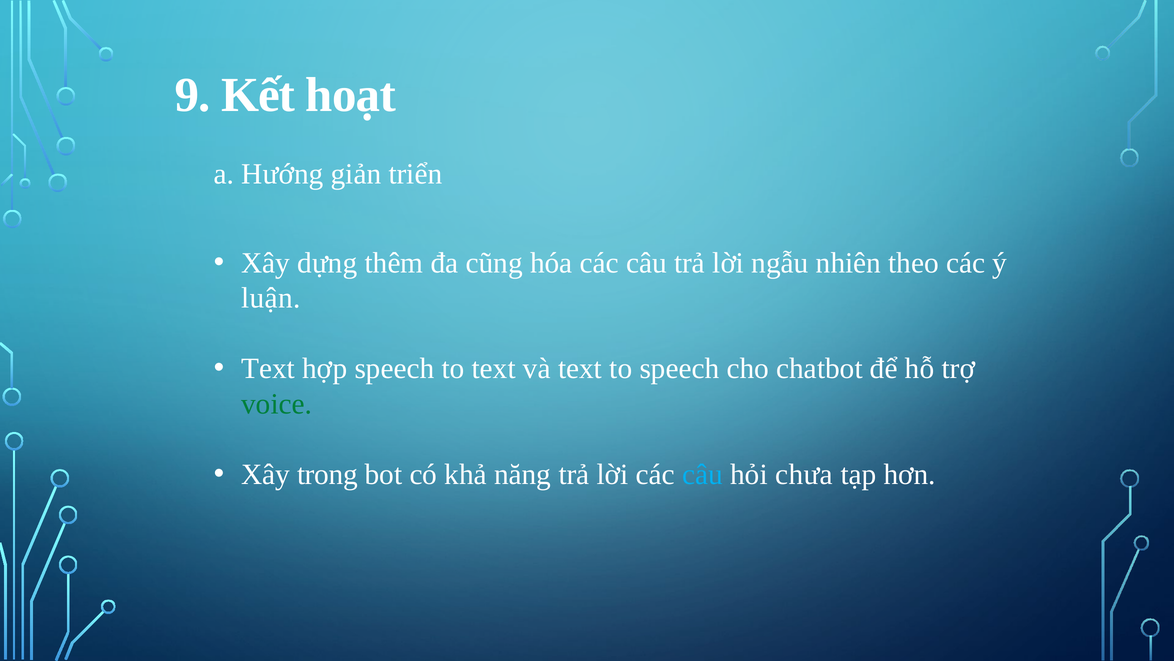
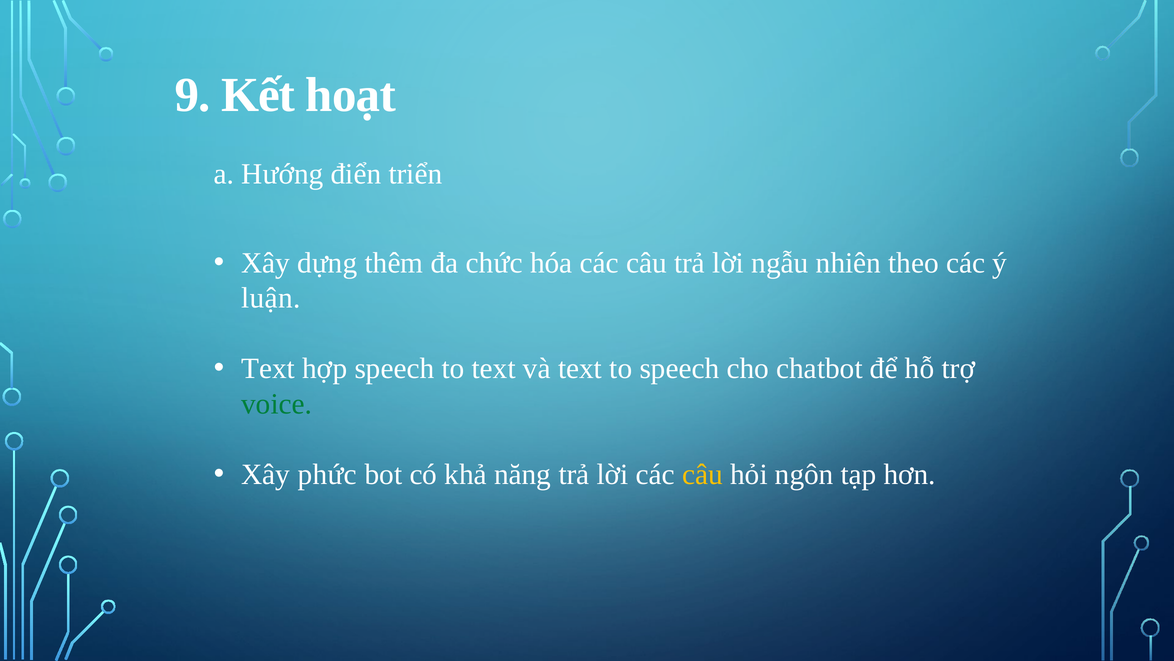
giản: giản -> điển (356, 174)
cũng: cũng -> chức (494, 263)
trong: trong -> phức (327, 474)
câu colour: light blue -> yellow (703, 474)
chưa: chưa -> ngôn (804, 474)
